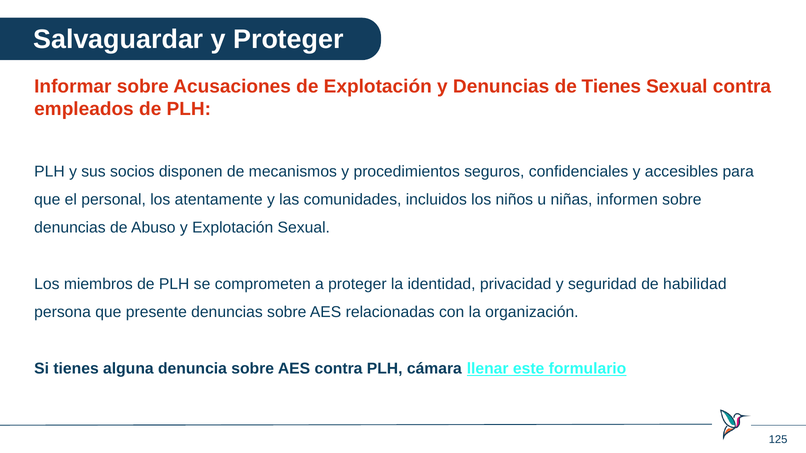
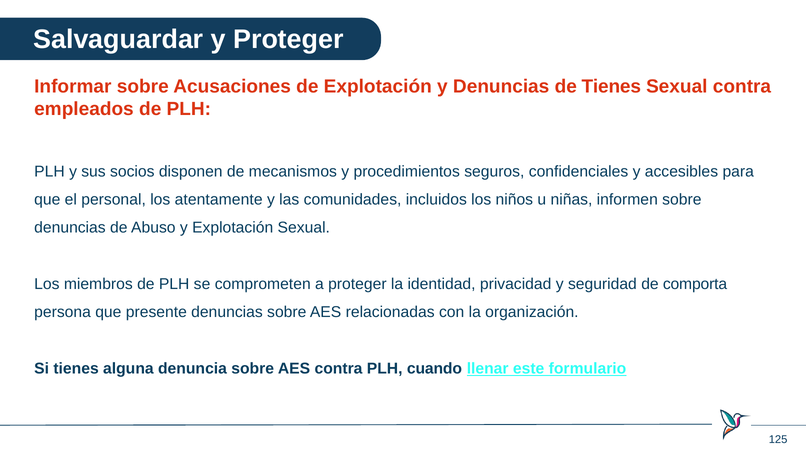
habilidad: habilidad -> comporta (695, 284)
cámara: cámara -> cuando (434, 369)
